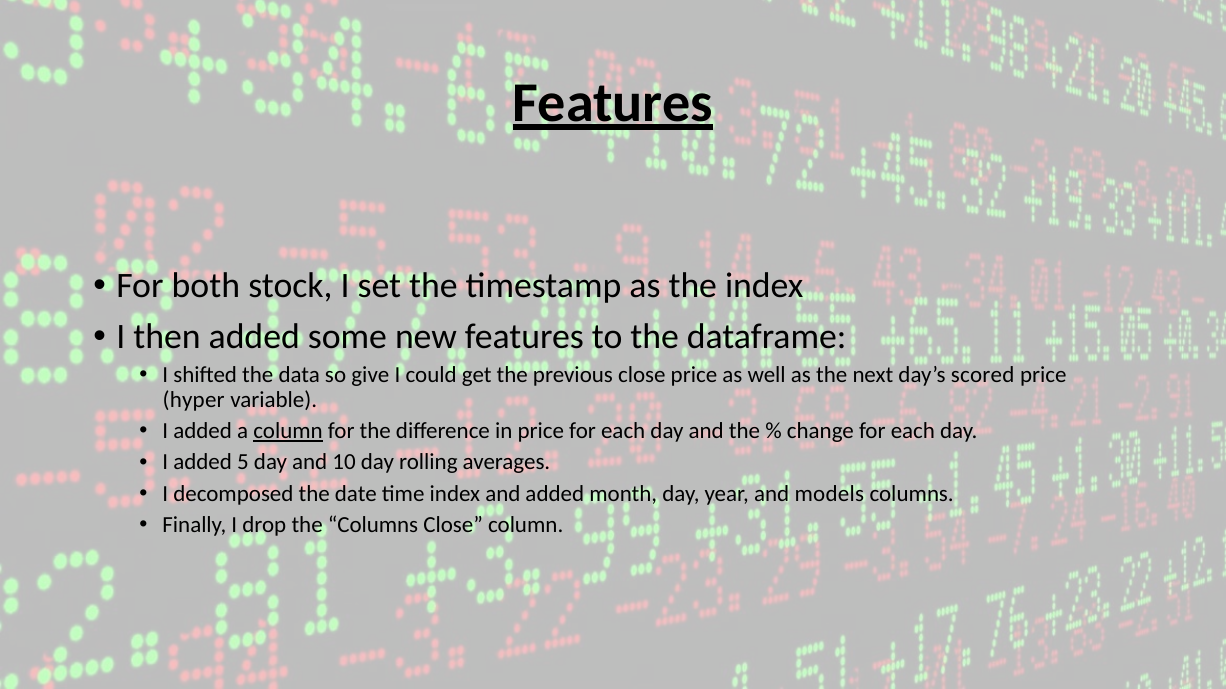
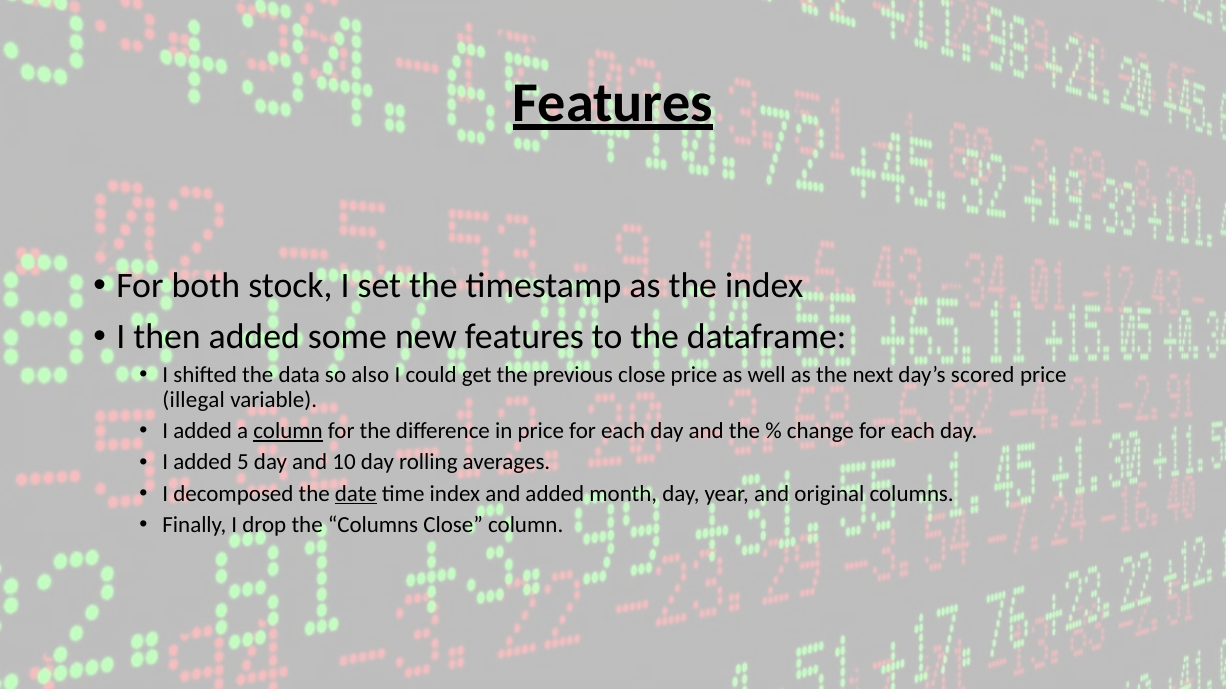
give: give -> also (370, 376)
hyper: hyper -> illegal (194, 400)
date underline: none -> present (356, 494)
models: models -> original (829, 494)
